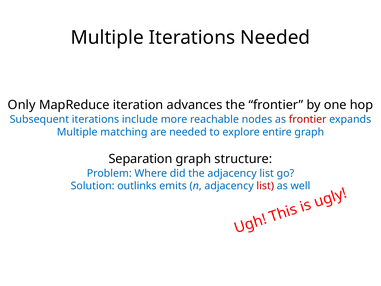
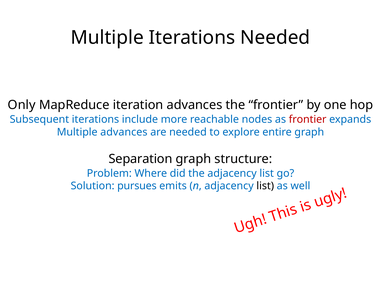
Multiple matching: matching -> advances (124, 132)
outlinks: outlinks -> pursues (137, 186)
list colour: red -> black (265, 186)
